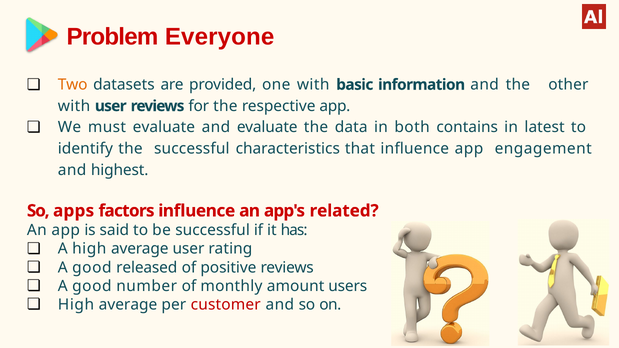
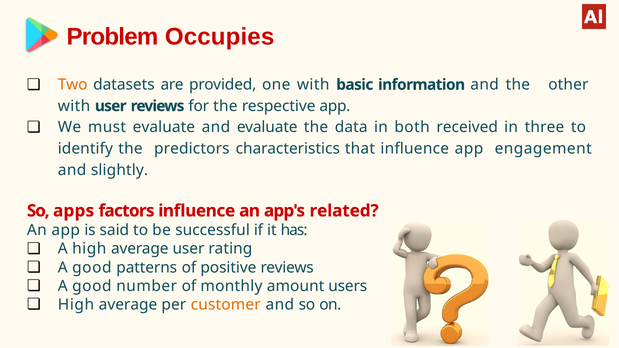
Everyone: Everyone -> Occupies (220, 37)
contains: contains -> received (467, 127)
latest: latest -> three (545, 127)
the successful: successful -> predictors (192, 149)
highest: highest -> slightly (120, 170)
released: released -> patterns (147, 268)
customer colour: red -> orange (226, 305)
